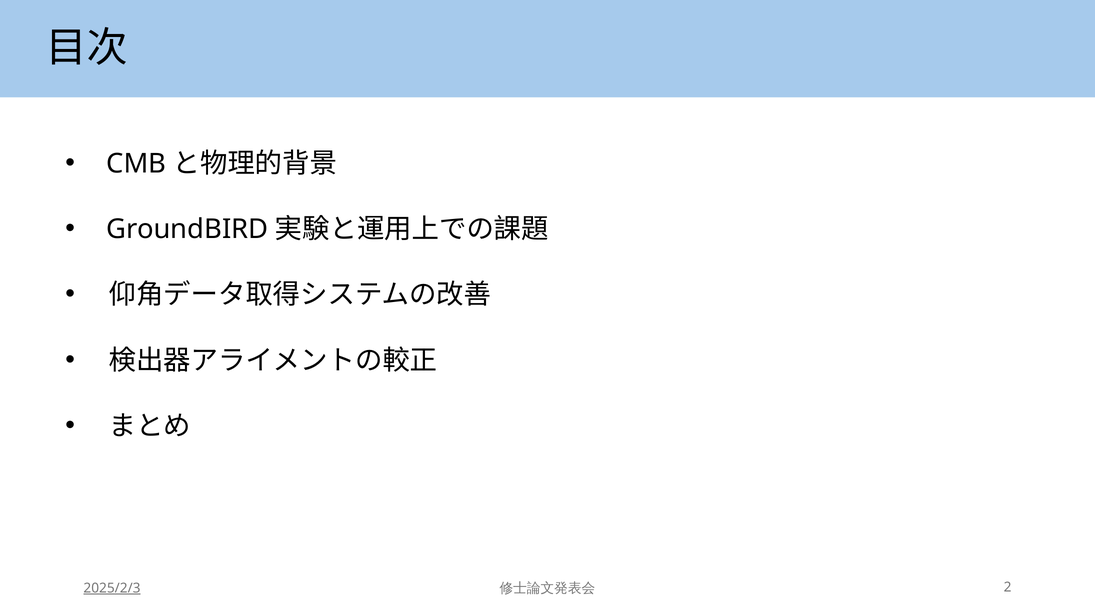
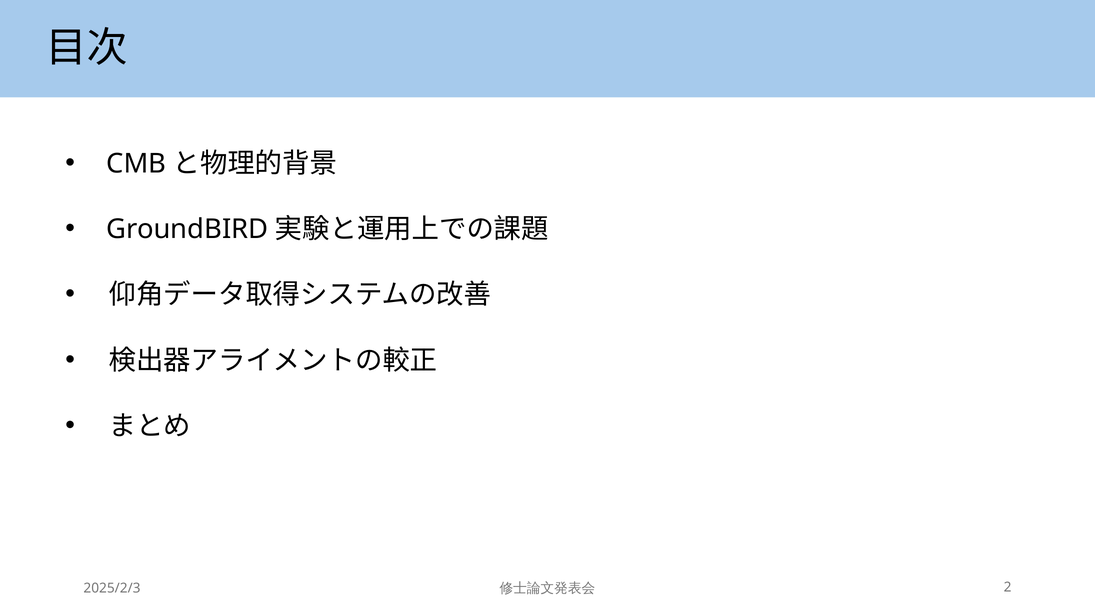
2025/2/3 underline: present -> none (112, 588)
